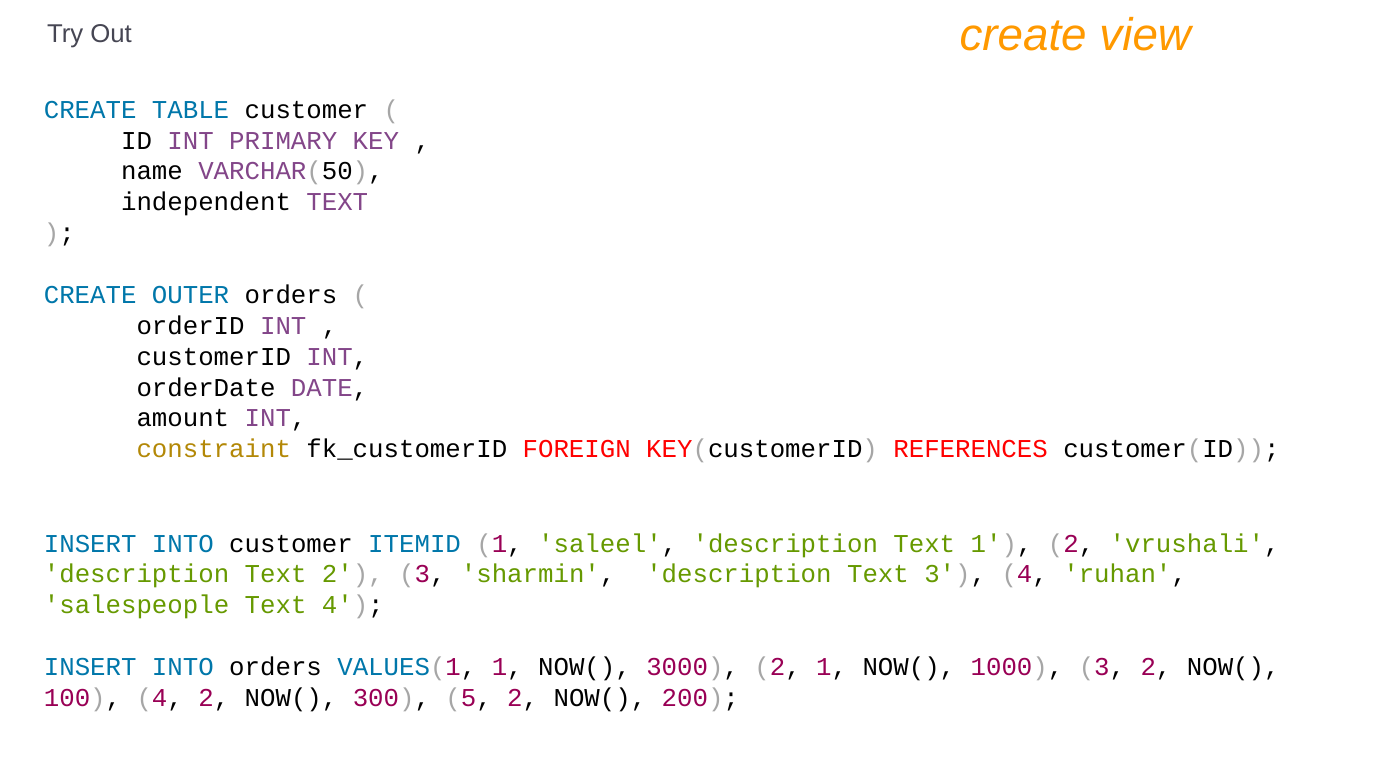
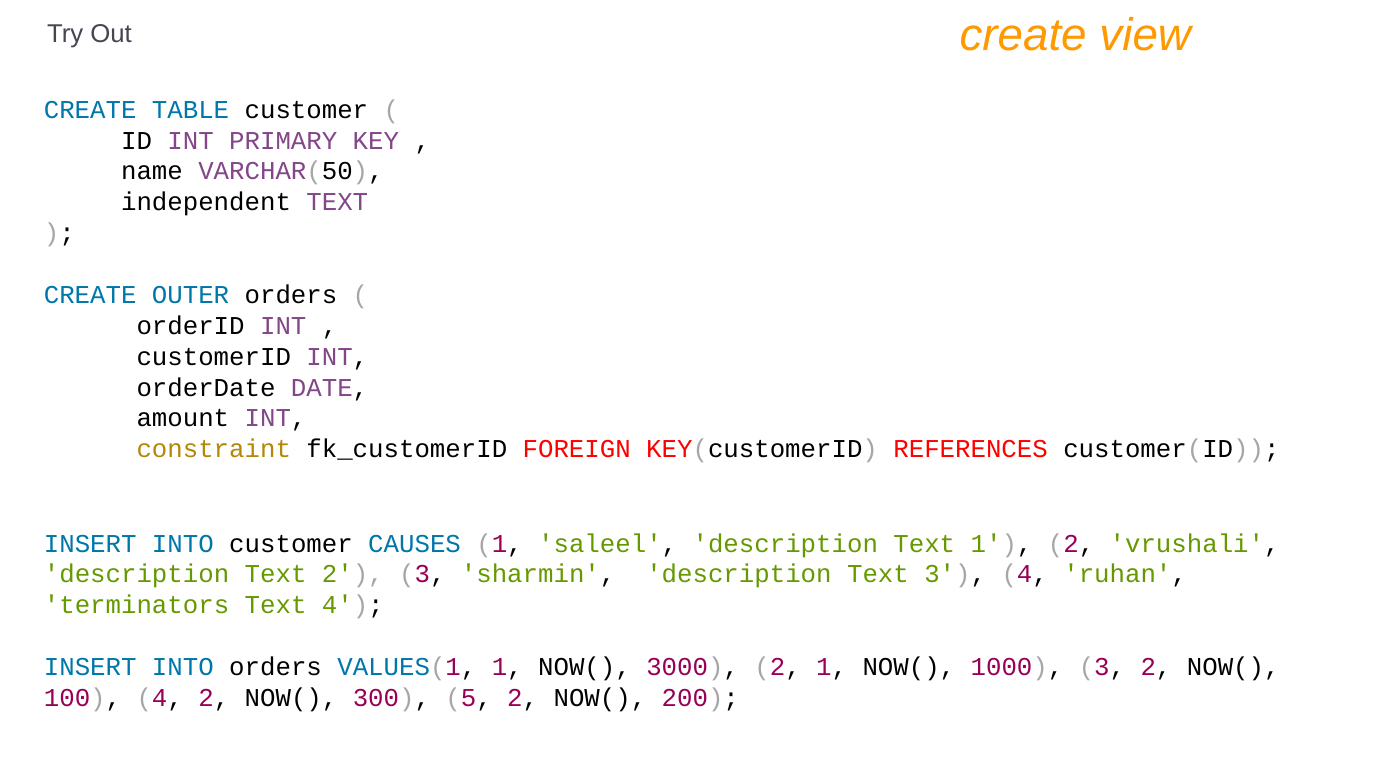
ITEMID: ITEMID -> CAUSES (415, 544)
salespeople: salespeople -> terminators (137, 606)
